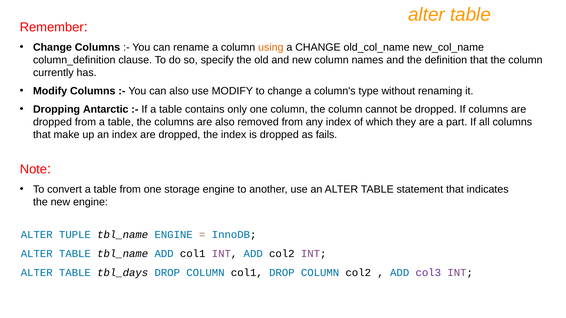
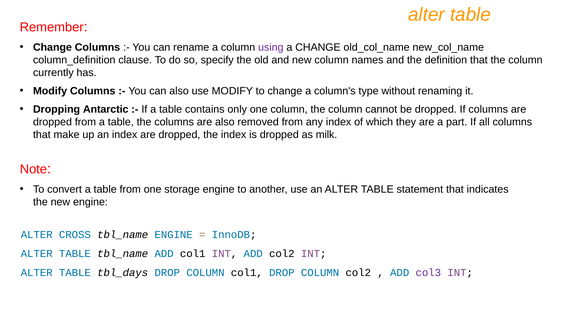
using colour: orange -> purple (271, 47)
fails: fails -> milk (327, 135)
TUPLE: TUPLE -> CROSS (75, 235)
